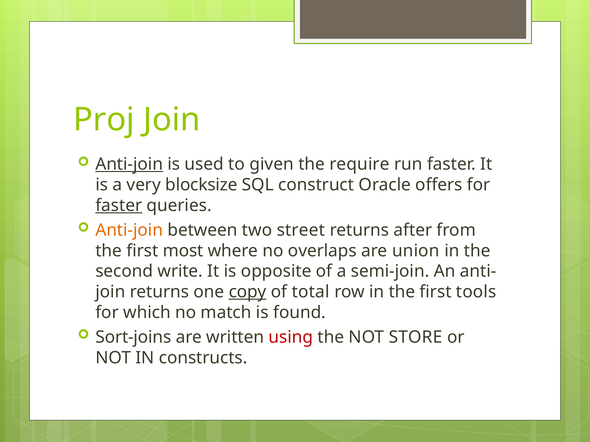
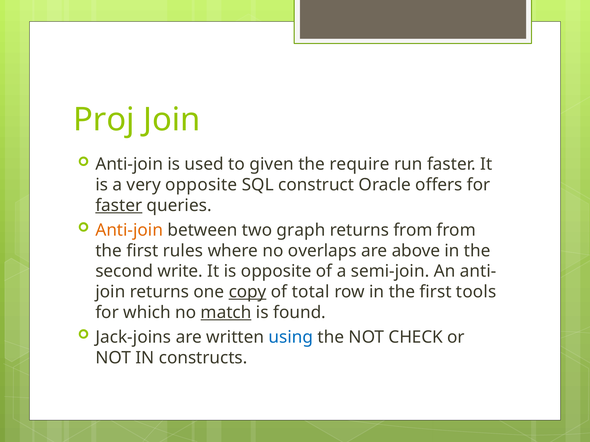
Anti-join underline: present -> none (129, 164)
very blocksize: blocksize -> opposite (201, 185)
street: street -> graph (301, 230)
returns after: after -> from (413, 230)
most: most -> rules (183, 251)
union: union -> above (416, 251)
match underline: none -> present (226, 313)
Sort-joins: Sort-joins -> Jack-joins (133, 337)
using colour: red -> blue (291, 337)
STORE: STORE -> CHECK (416, 337)
